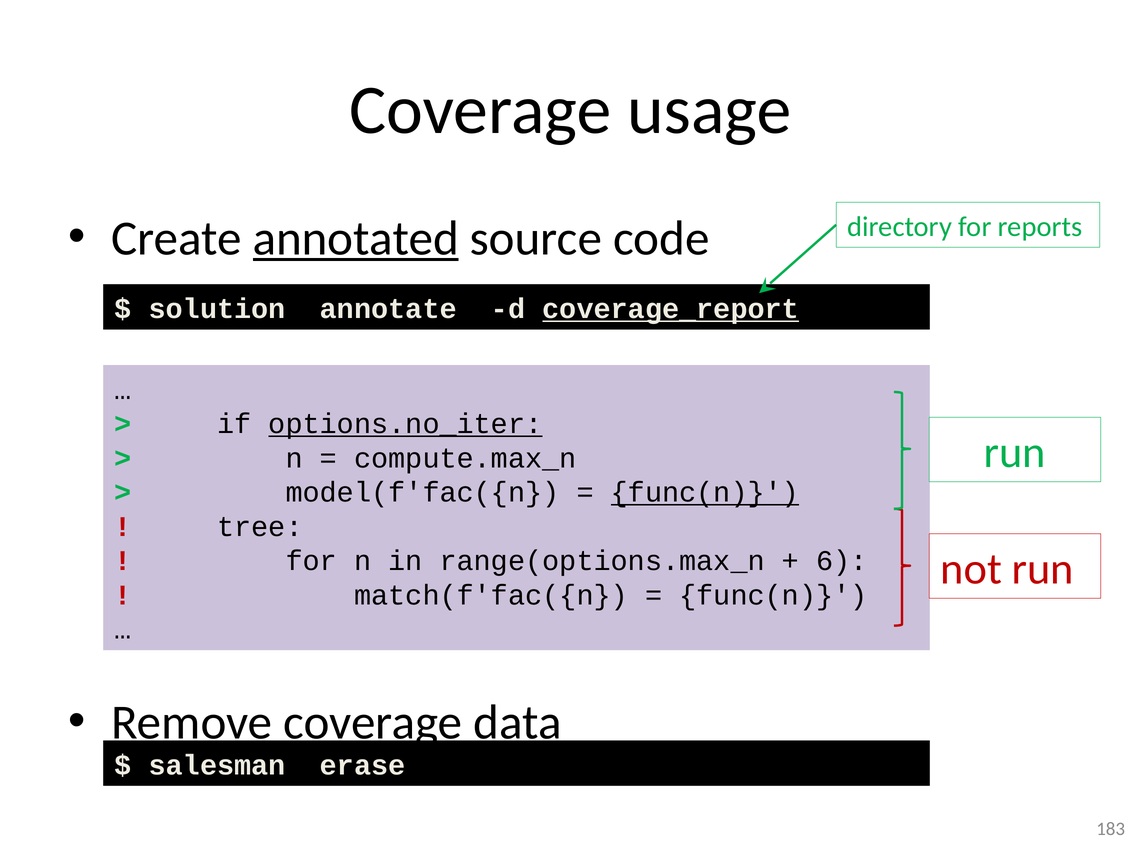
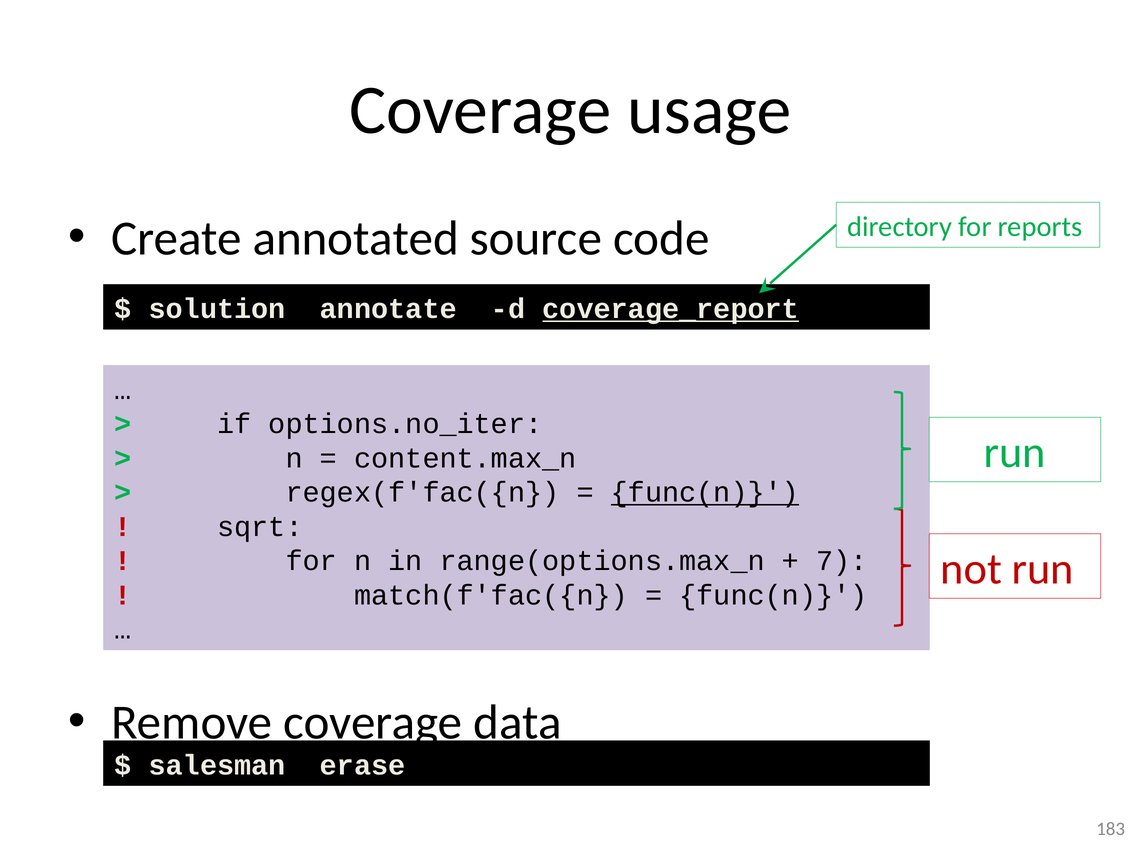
annotated underline: present -> none (356, 238)
options.no_iter underline: present -> none (405, 424)
compute.max_n: compute.max_n -> content.max_n (465, 458)
model(f'fac({n: model(f'fac({n -> regex(f'fac({n (423, 492)
tree: tree -> sqrt (260, 527)
6: 6 -> 7 (842, 561)
